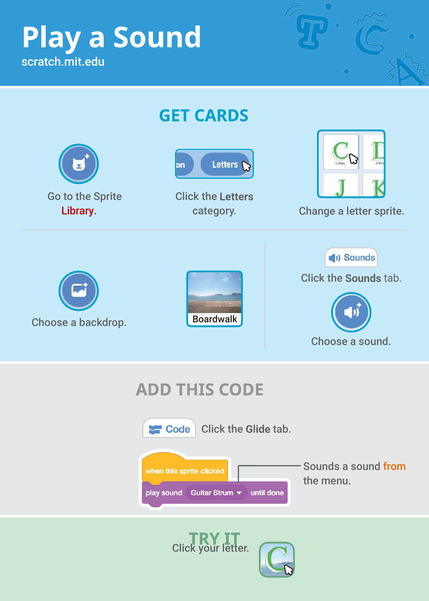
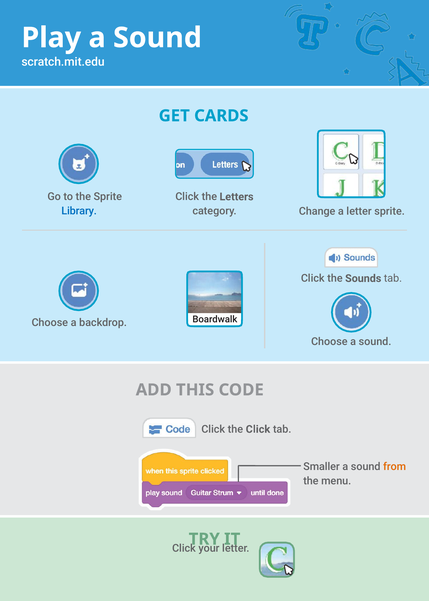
Library colour: red -> blue (79, 211)
the Glide: Glide -> Click (258, 429)
Sounds: Sounds -> Smaller (322, 466)
